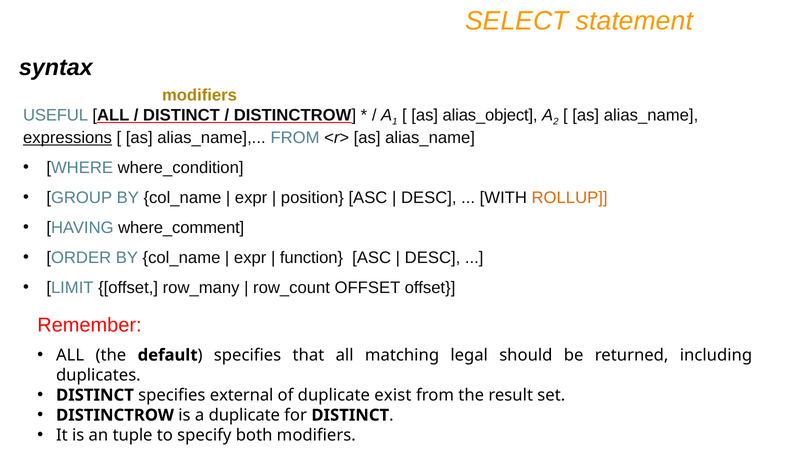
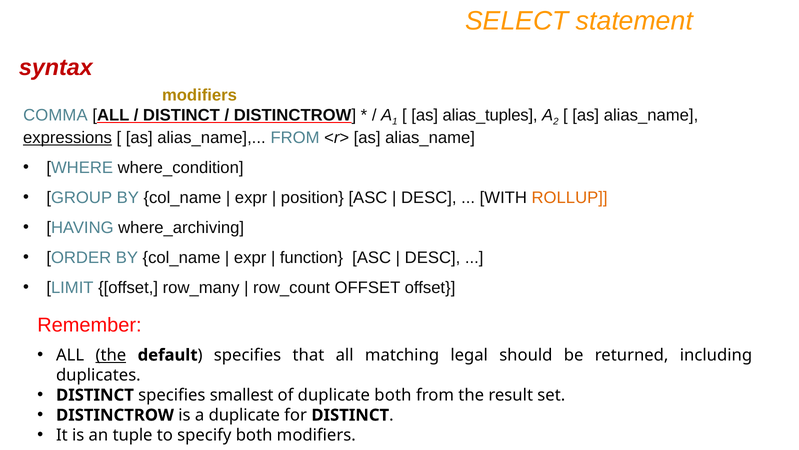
syntax colour: black -> red (56, 67)
USEFUL: USEFUL -> COMMA (55, 115)
alias_object: alias_object -> alias_tuples (490, 115)
where_comment: where_comment -> where_archiving (181, 228)
the underline: none -> present (111, 355)
external: external -> smallest (242, 395)
duplicate exist: exist -> both (393, 395)
